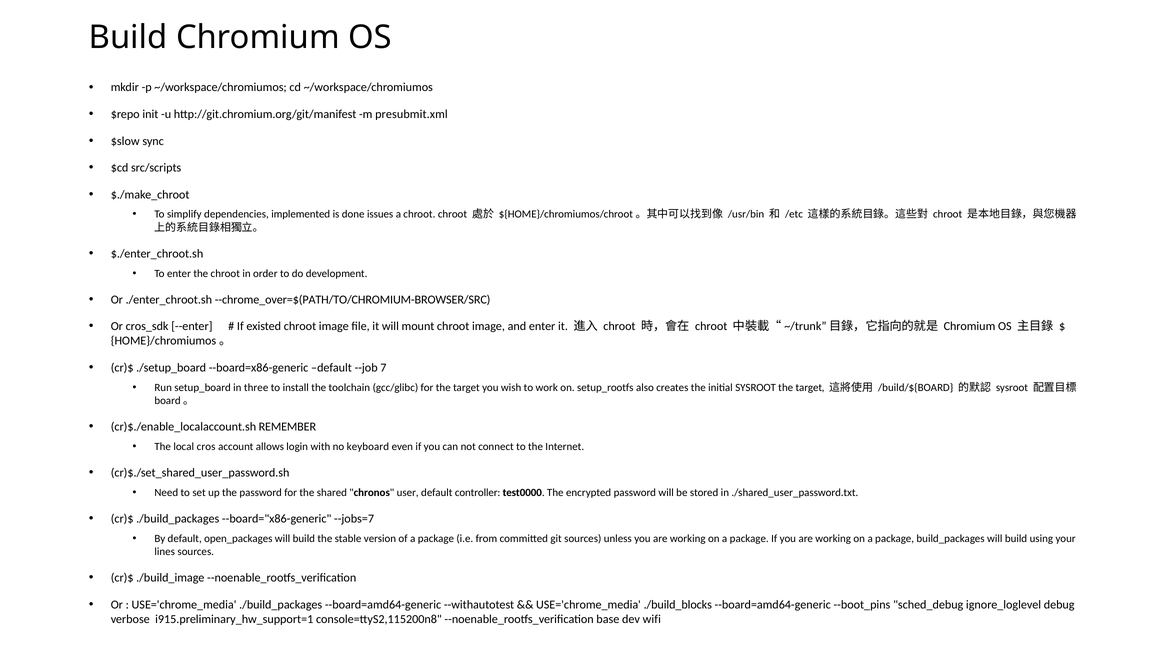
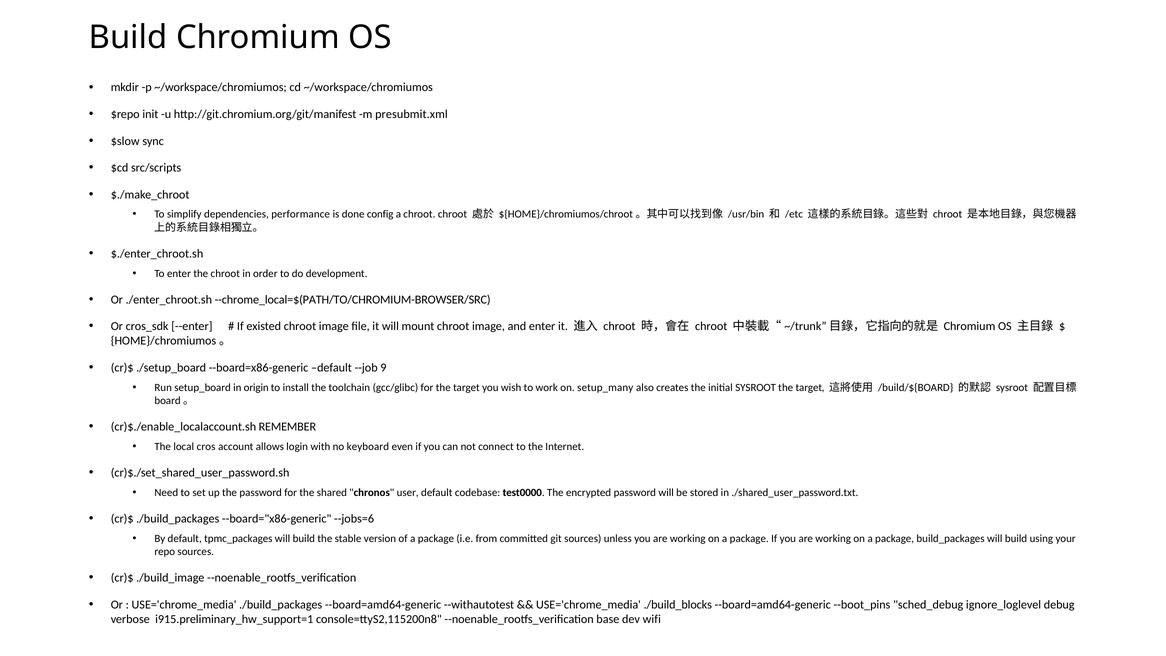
implemented: implemented -> performance (301, 214)
issues: issues -> config (380, 214)
--chrome_over=$(PATH/TO/CHROMIUM-BROWSER/SRC: --chrome_over=$(PATH/TO/CHROMIUM-BROWSER/SRC -> --chrome_local=$(PATH/TO/CHROMIUM-BROWSER/SRC (353, 300)
7: 7 -> 9 (383, 368)
three: three -> origin (256, 387)
setup_rootfs: setup_rootfs -> setup_many (605, 387)
controller: controller -> codebase (478, 493)
--jobs=7: --jobs=7 -> --jobs=6 (354, 519)
open_packages: open_packages -> tpmc_packages (238, 539)
lines: lines -> repo (165, 552)
